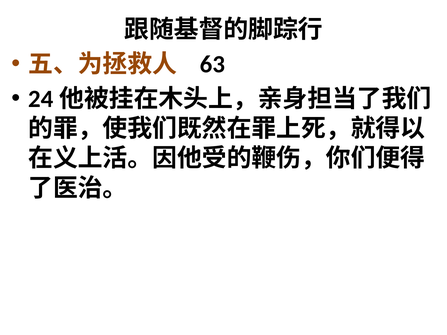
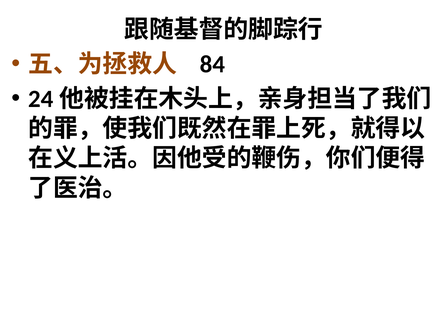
63: 63 -> 84 (212, 64)
